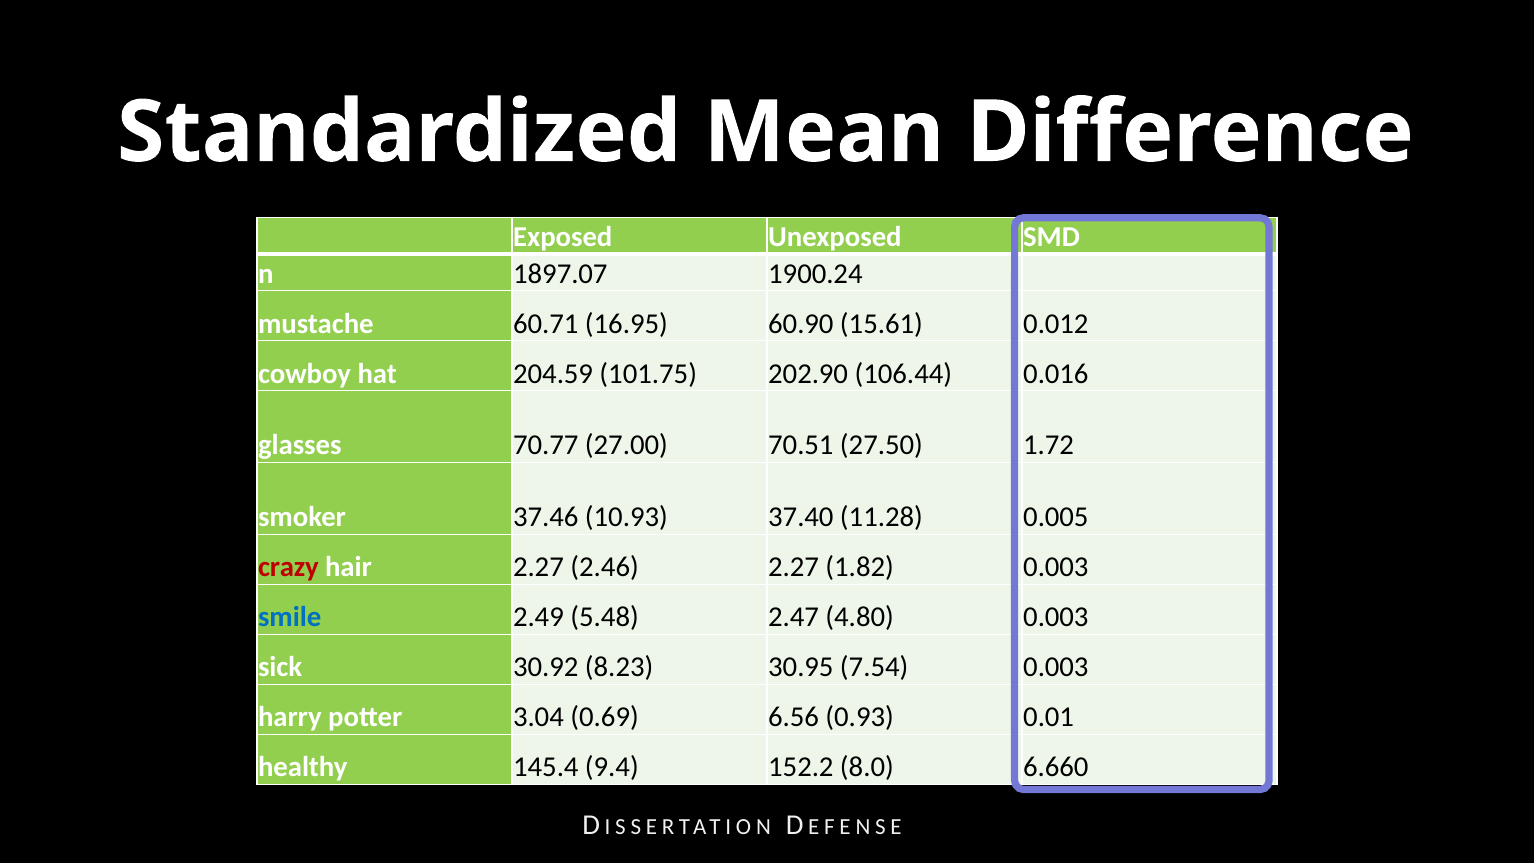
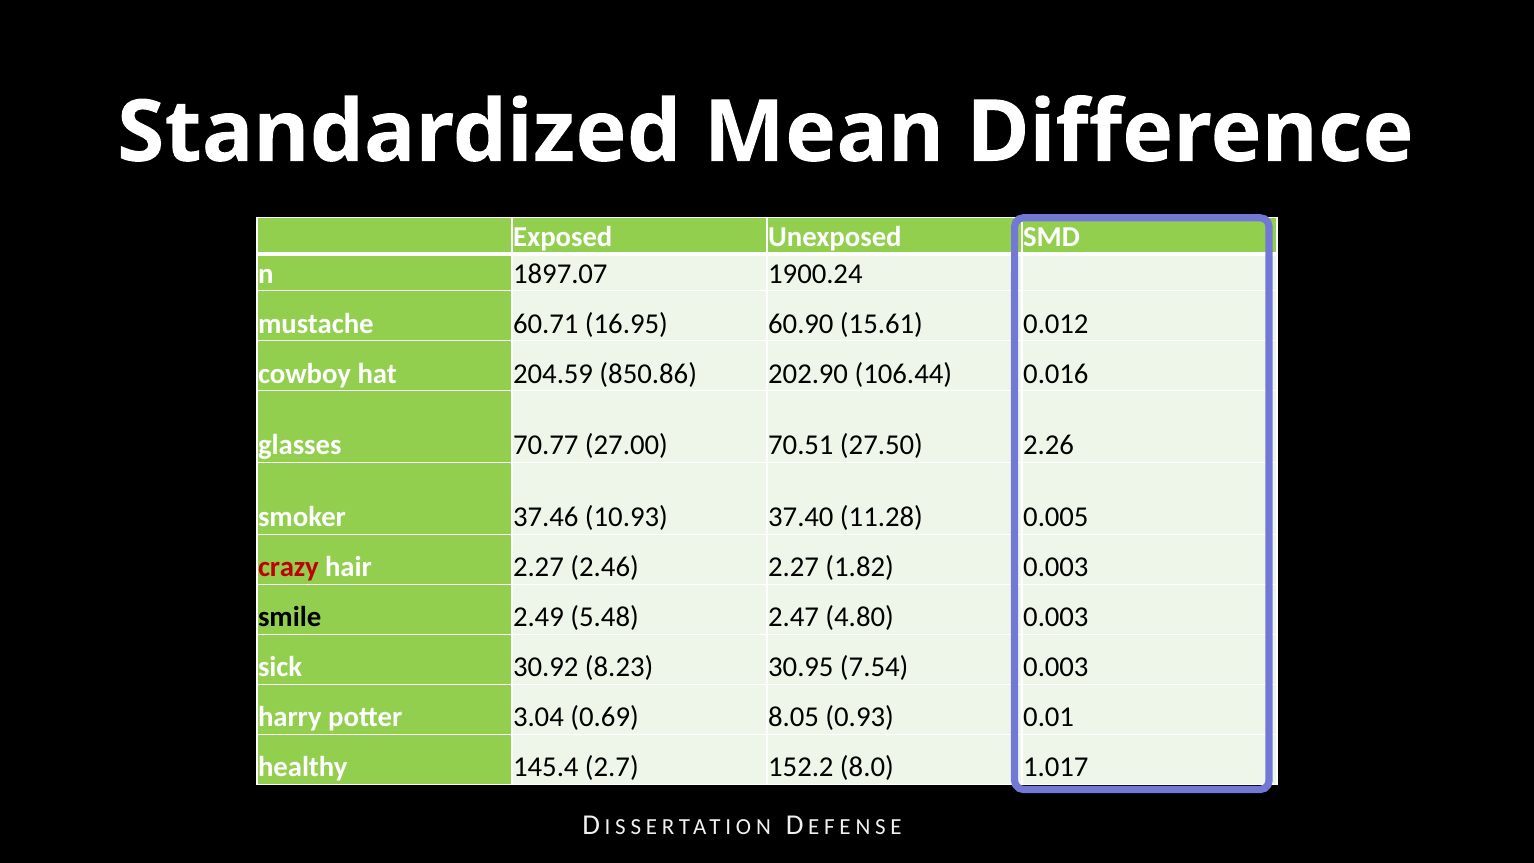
101.75: 101.75 -> 850.86 (648, 374)
1.72: 1.72 -> 2.26 (1049, 445)
smile colour: blue -> black (290, 617)
6.56: 6.56 -> 8.05 (794, 717)
9.4: 9.4 -> 2.7 (612, 767)
6.660: 6.660 -> 1.017 (1056, 767)
